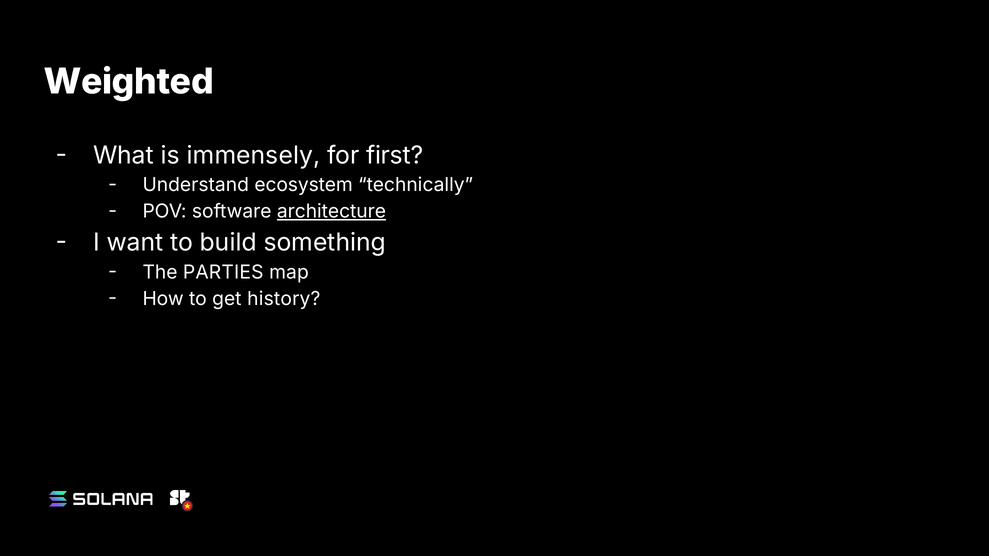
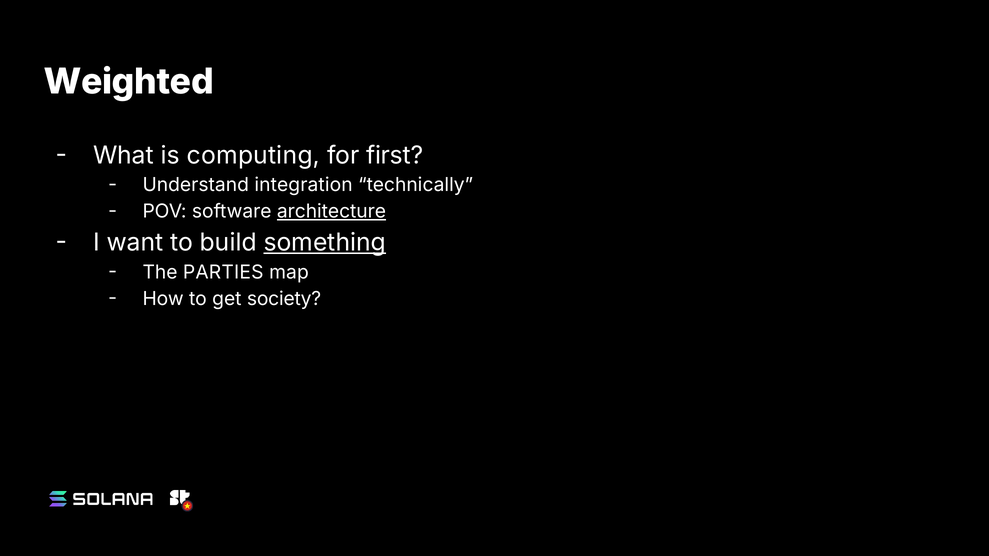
immensely: immensely -> computing (253, 156)
ecosystem: ecosystem -> integration (304, 185)
something underline: none -> present (325, 243)
history: history -> society (284, 299)
